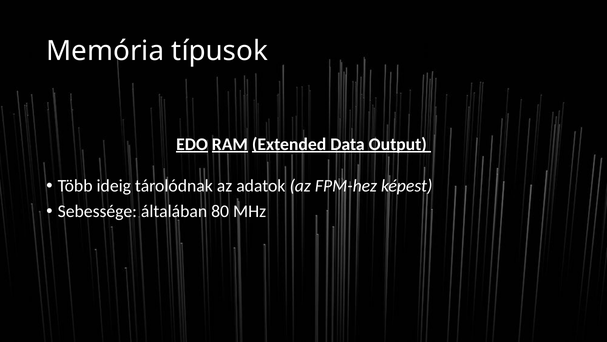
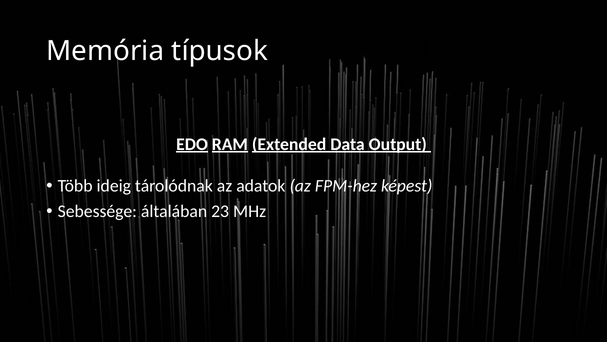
80: 80 -> 23 (220, 211)
